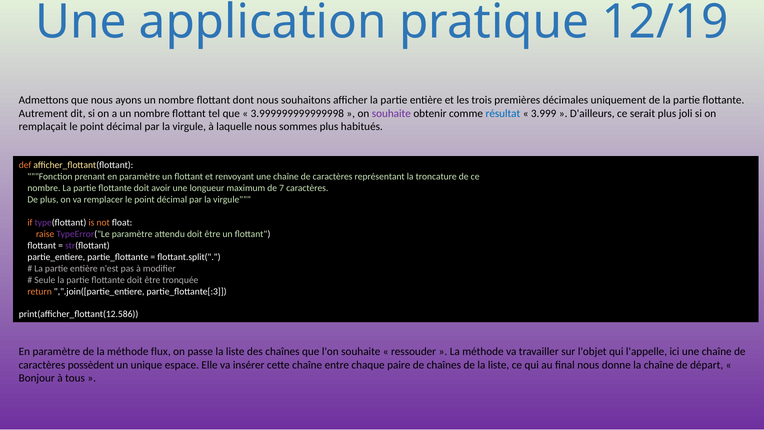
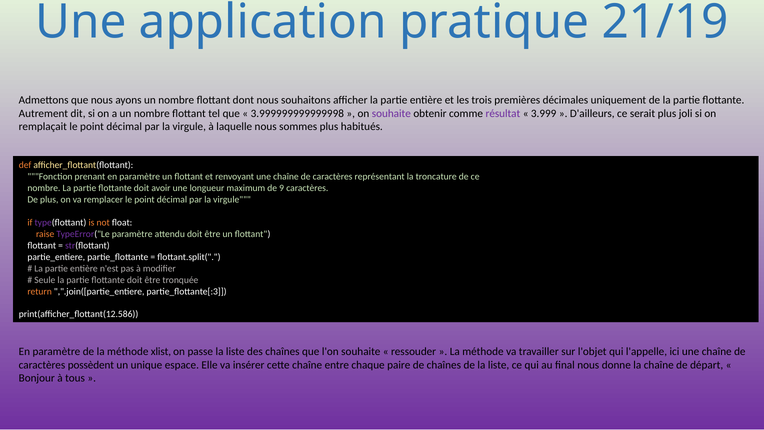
12/19: 12/19 -> 21/19 (665, 22)
résultat colour: blue -> purple (503, 113)
7: 7 -> 9 (282, 188)
flux: flux -> xlist (161, 351)
